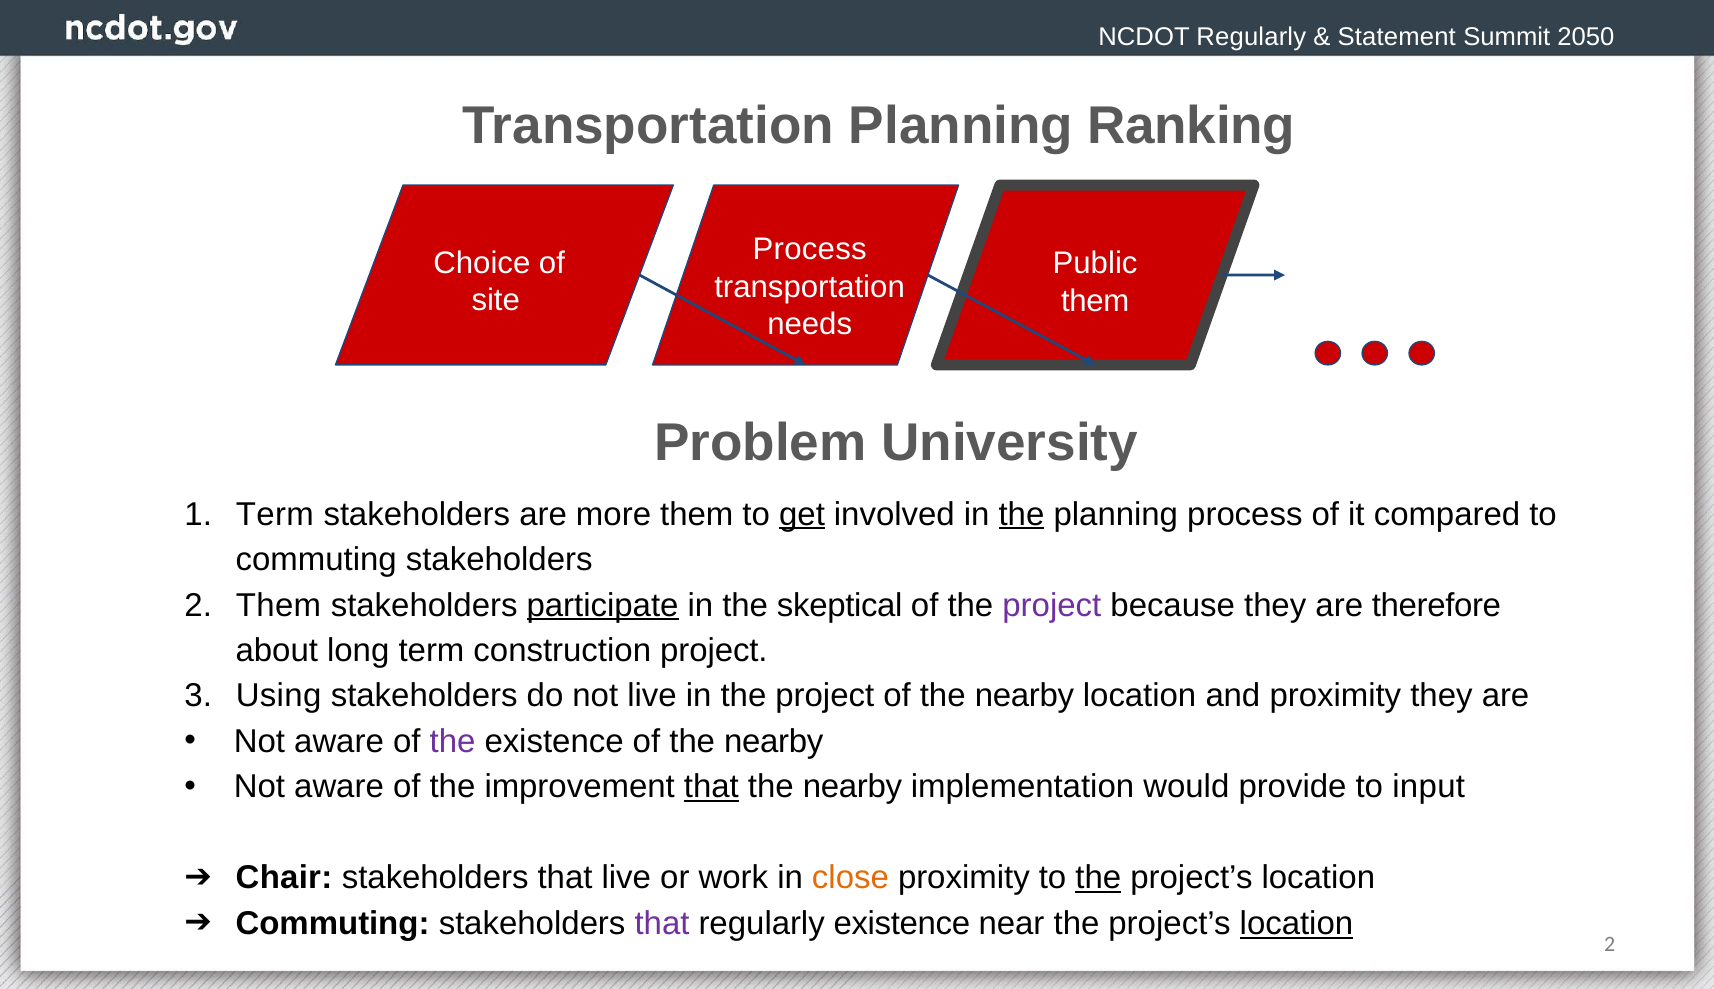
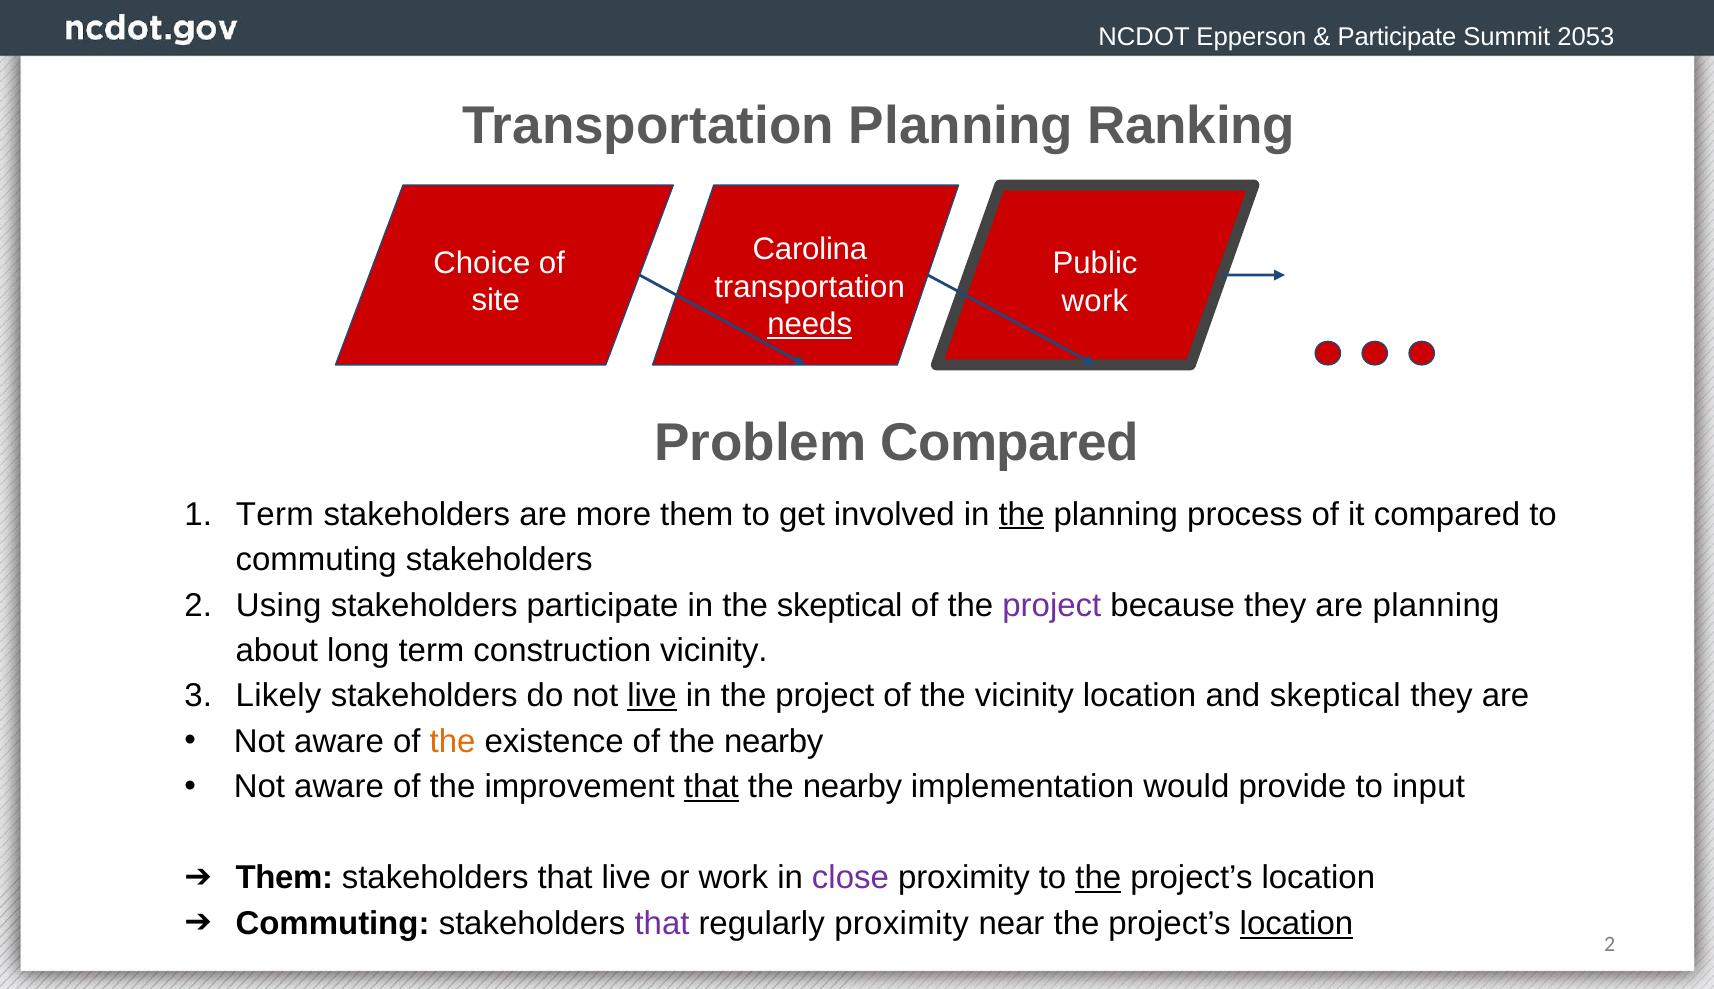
NCDOT Regularly: Regularly -> Epperson (1251, 37)
Statement: Statement -> Participate (1397, 37)
2050: 2050 -> 2053 (1586, 37)
Process: Process -> Carolina (810, 250)
them: them -> work (1095, 301)
needs underline: none -> present (810, 324)
Problem University: University -> Compared (1010, 442)
get underline: present -> none (802, 514)
2 Them: Them -> Using (279, 605)
participate underline: present -> none (603, 605)
are therefore: therefore -> planning (1436, 605)
construction project: project -> vicinity (714, 651)
Using: Using -> Likely (279, 696)
live underline: none -> present (652, 696)
nearby: nearby -> vicinity (1024, 696)
and proximity: proximity -> skeptical (1335, 696)
the colour: purple -> orange (453, 741)
Chair: Chair -> Them (284, 878)
close colour: orange -> purple (850, 878)
regularly existence: existence -> proximity (902, 923)
